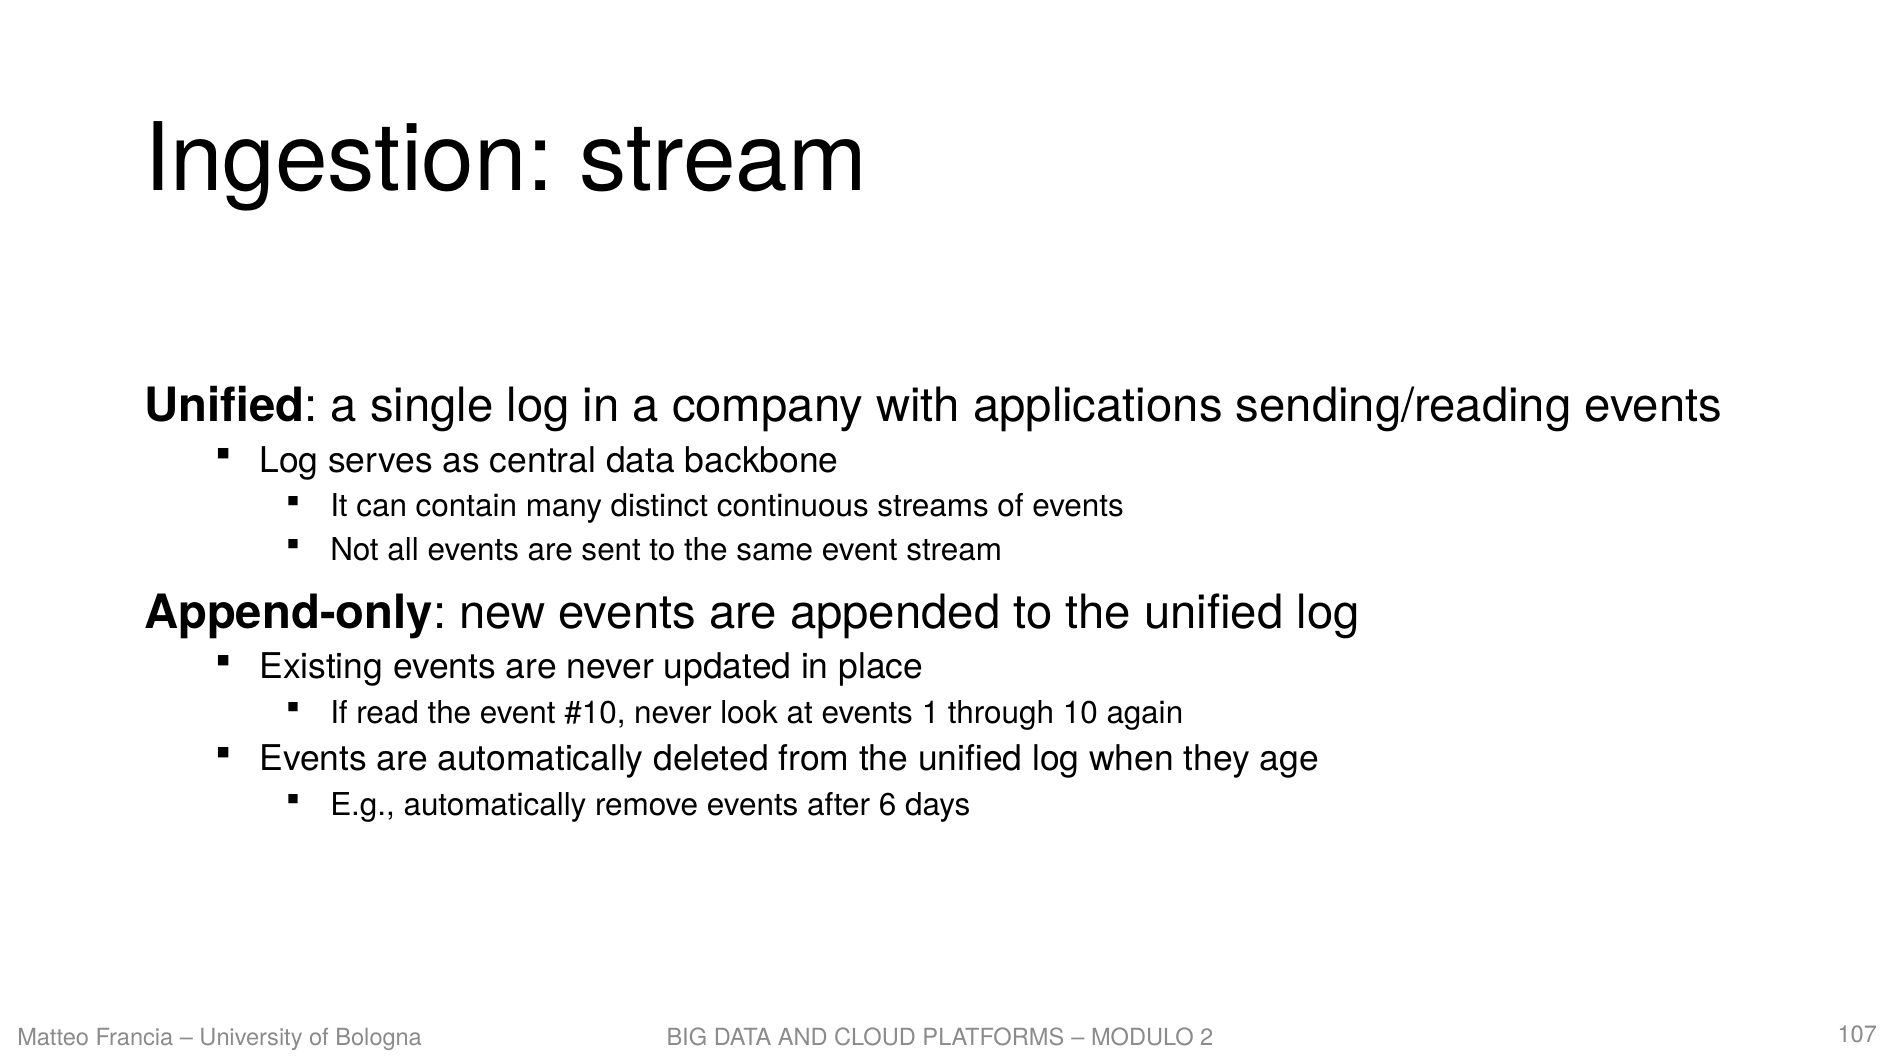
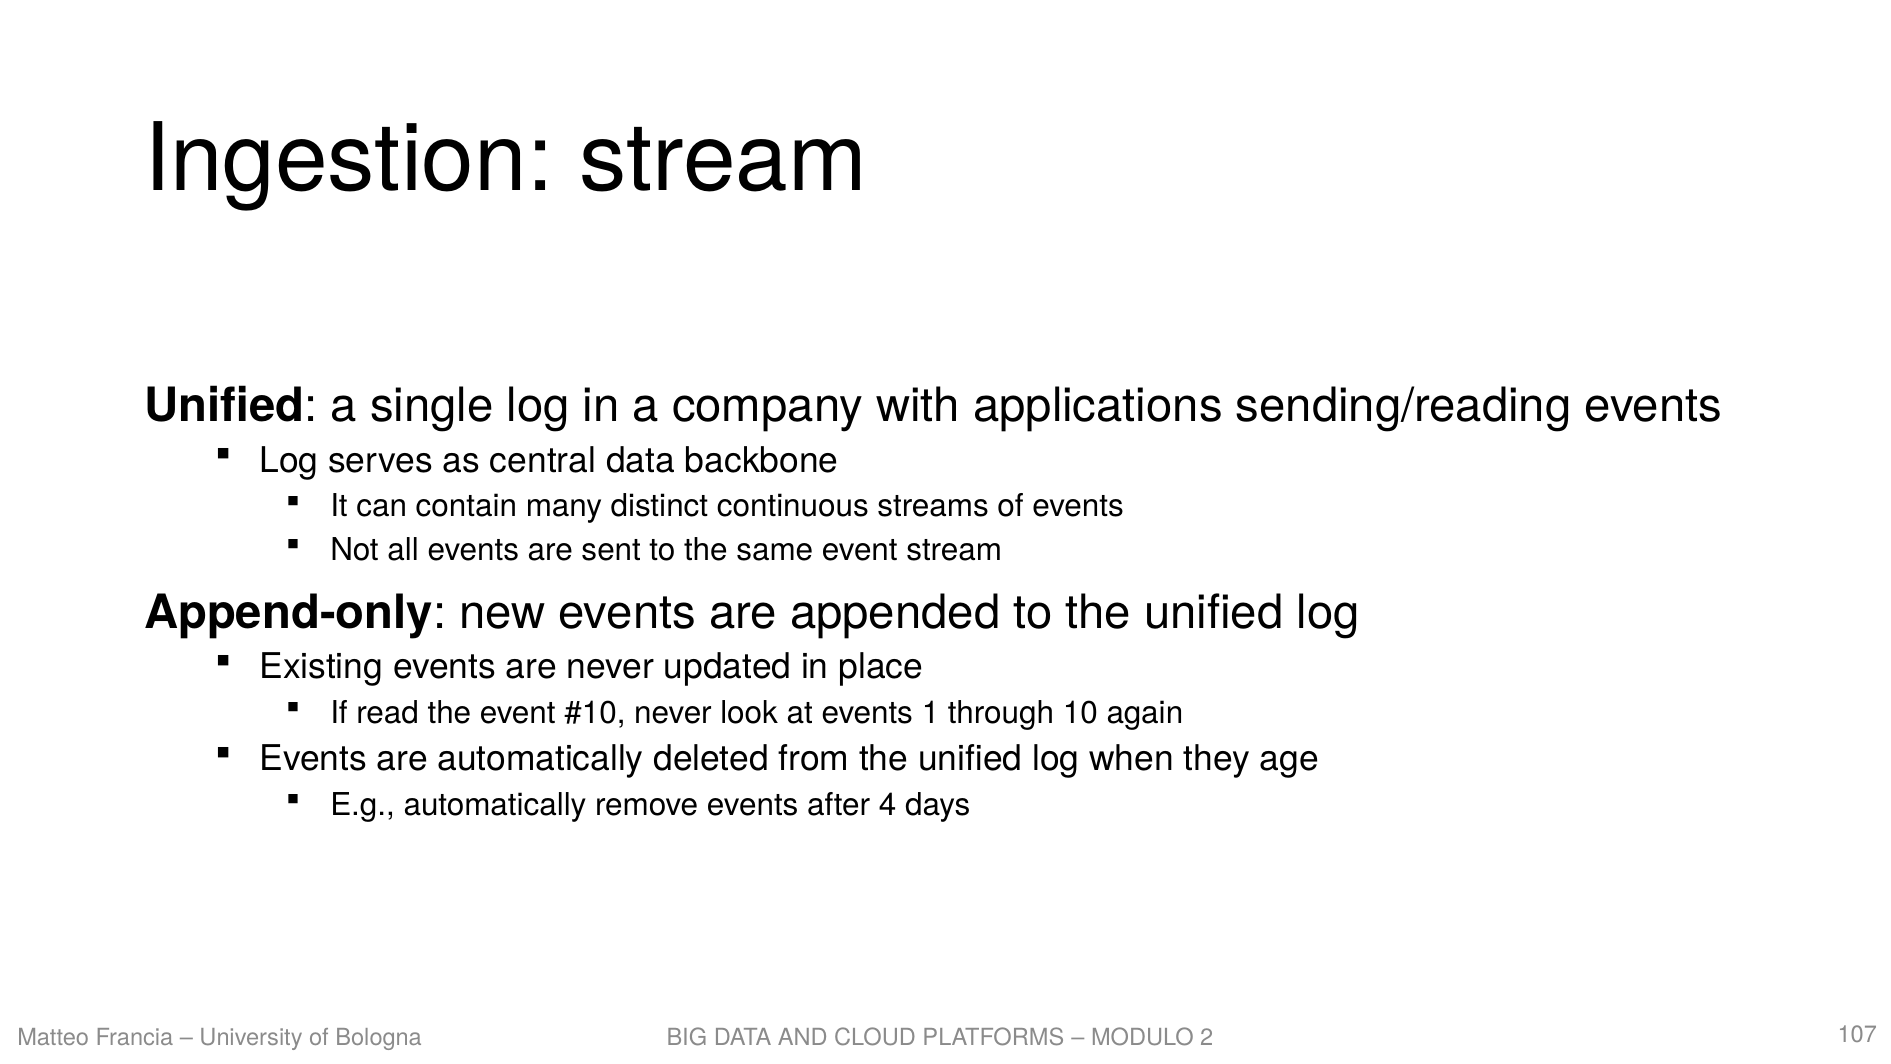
6: 6 -> 4 (888, 805)
